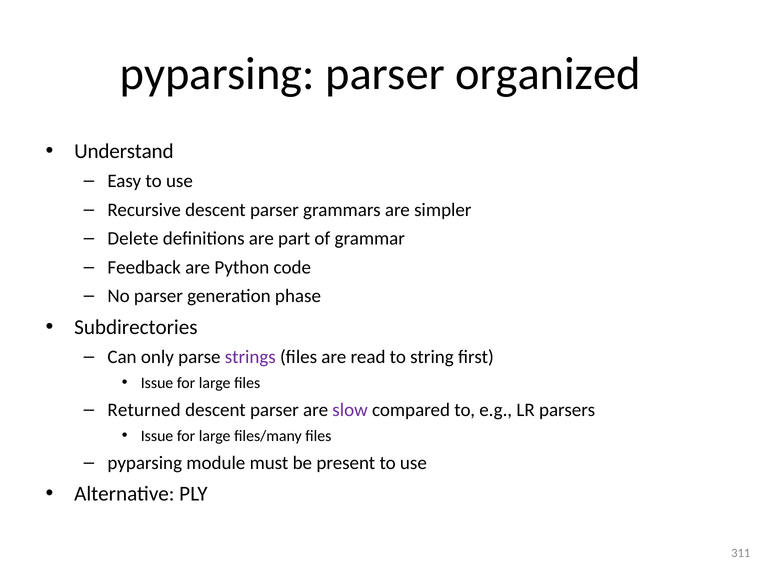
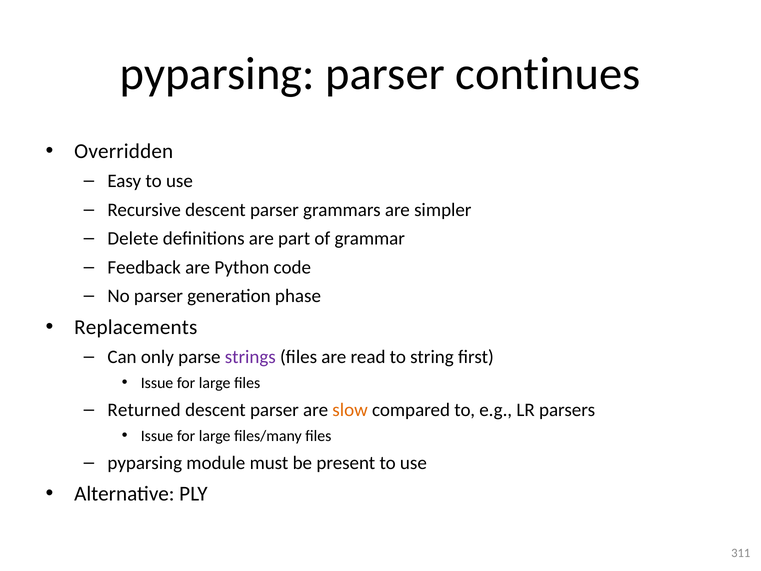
organized: organized -> continues (548, 74)
Understand: Understand -> Overridden (124, 151)
Subdirectories: Subdirectories -> Replacements (136, 327)
slow colour: purple -> orange (350, 410)
